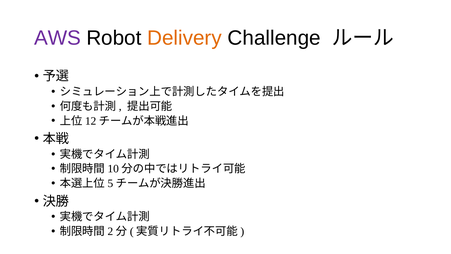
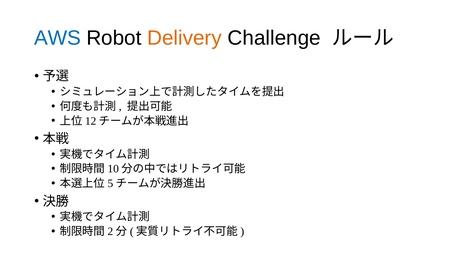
AWS colour: purple -> blue (58, 38)
